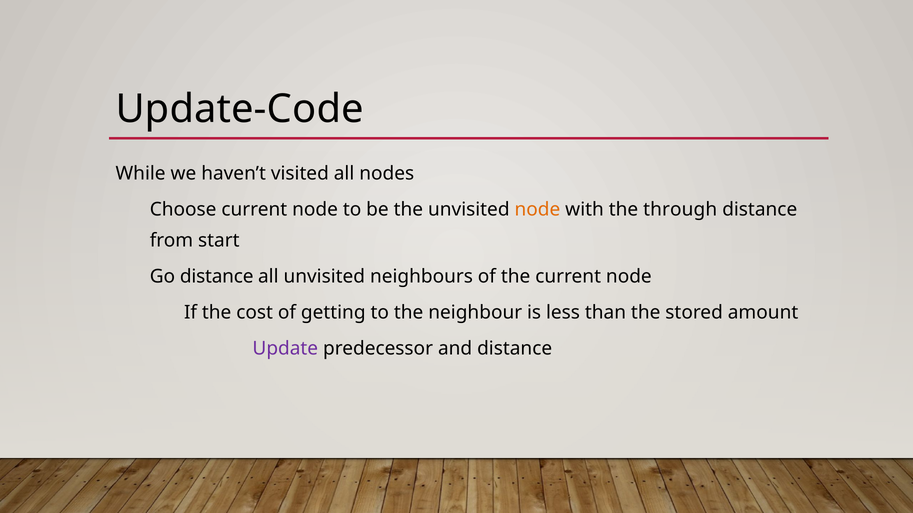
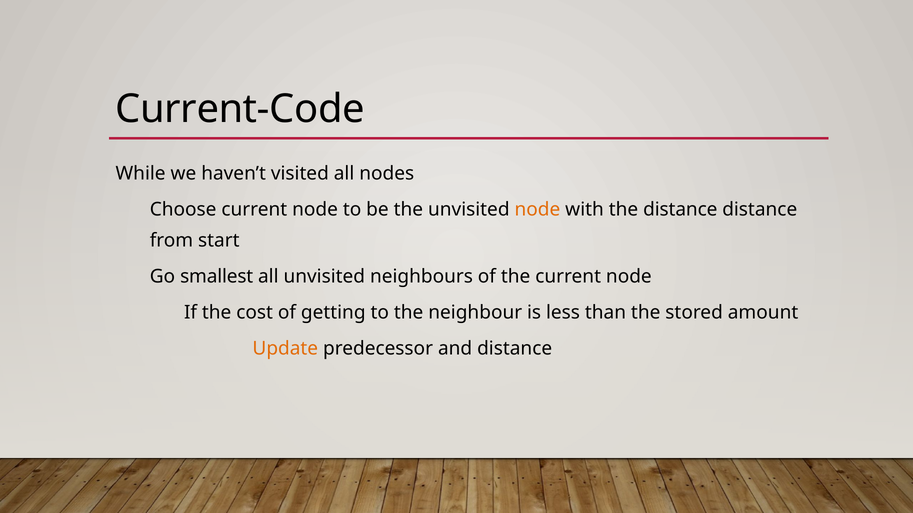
Update-Code: Update-Code -> Current-Code (240, 109)
the through: through -> distance (680, 210)
Go distance: distance -> smallest (217, 277)
Update colour: purple -> orange (285, 349)
